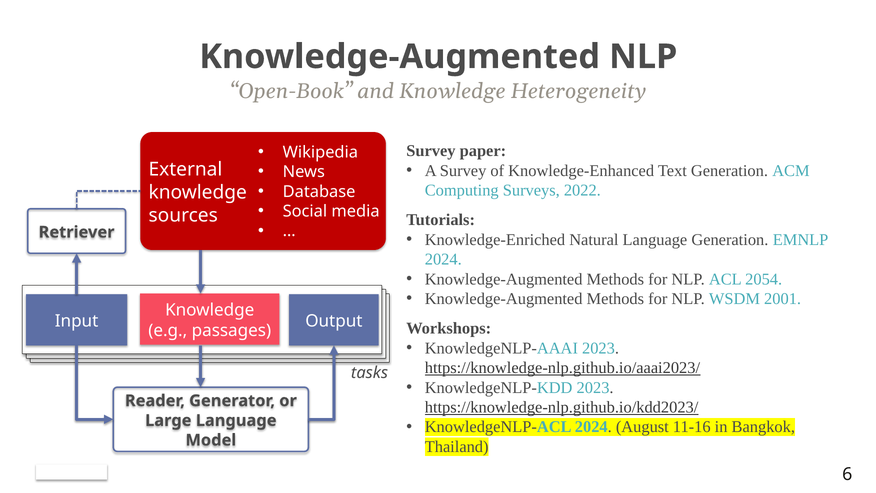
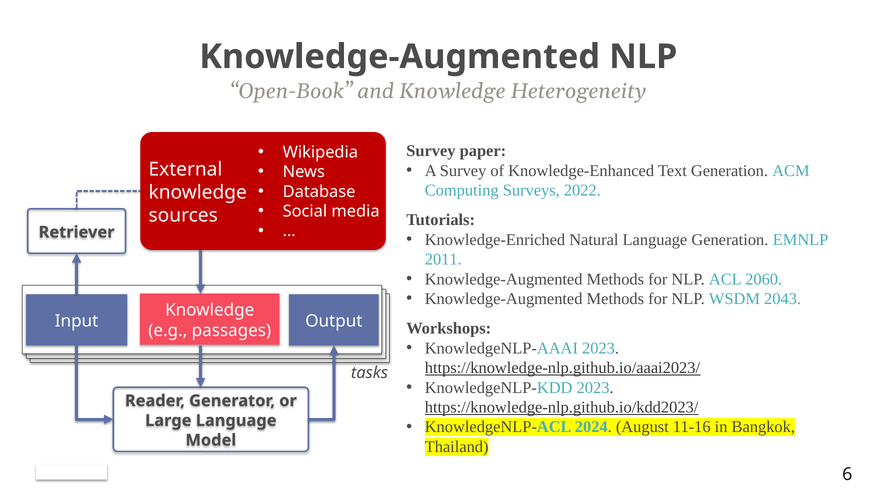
2024: 2024 -> 2011 (443, 259)
2054: 2054 -> 2060 (764, 279)
2001: 2001 -> 2043 (783, 299)
